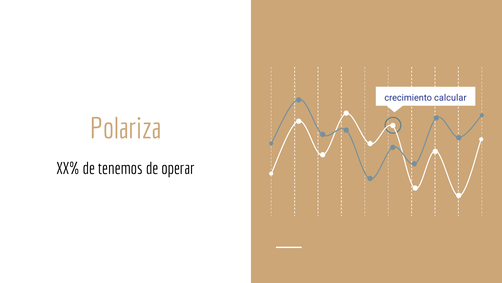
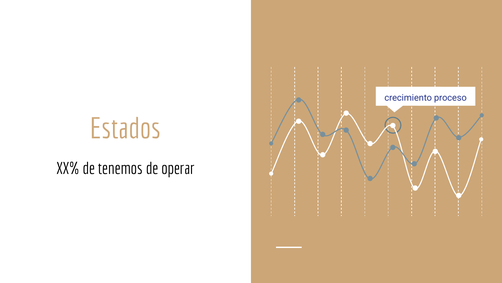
calcular: calcular -> proceso (450, 97)
Polariza: Polariza -> Estados (125, 129)
